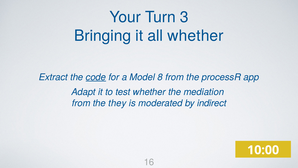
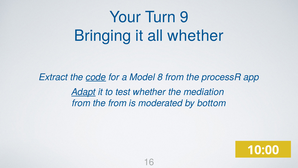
3: 3 -> 9 (184, 17)
Adapt underline: none -> present (83, 92)
the they: they -> from (117, 103)
indirect: indirect -> bottom (212, 103)
